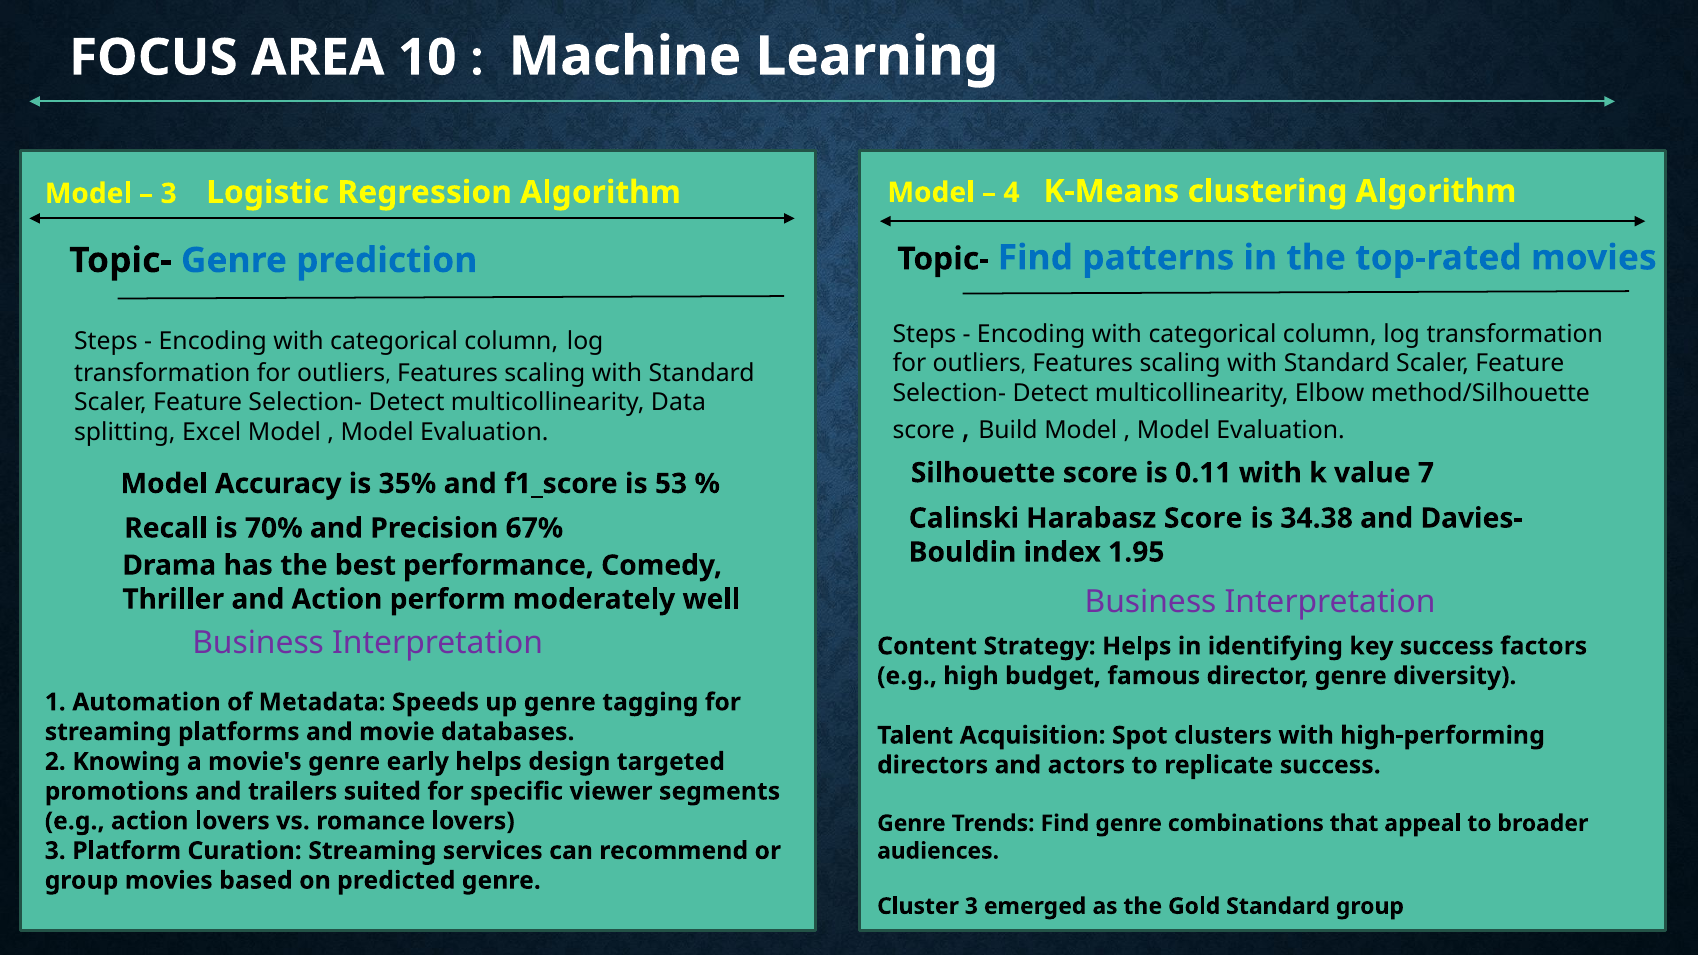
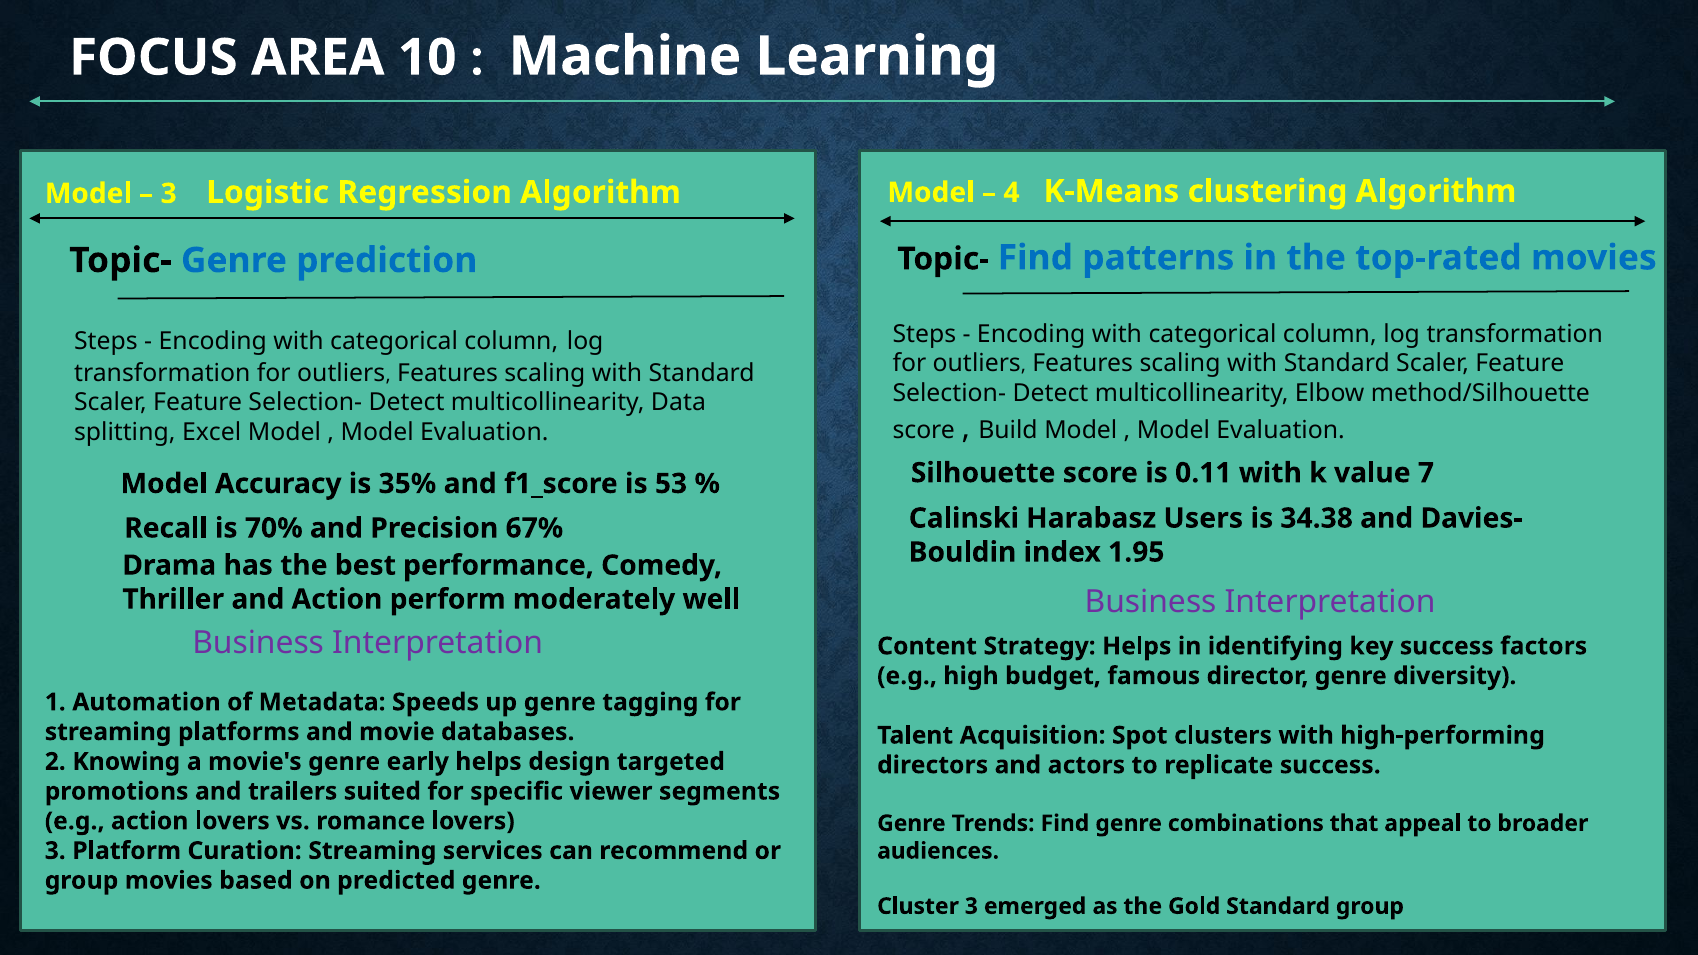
Harabasz Score: Score -> Users (1203, 518)
